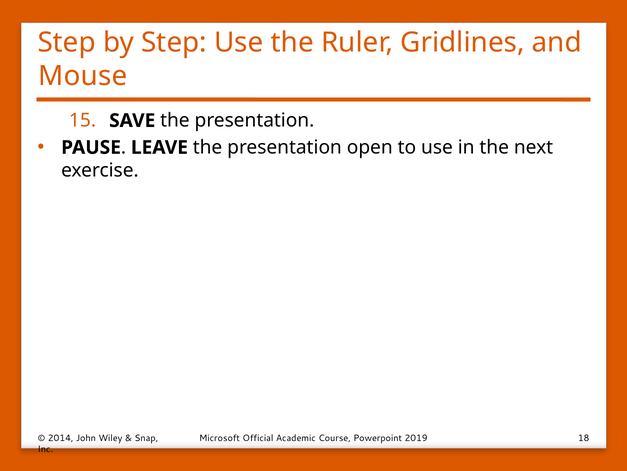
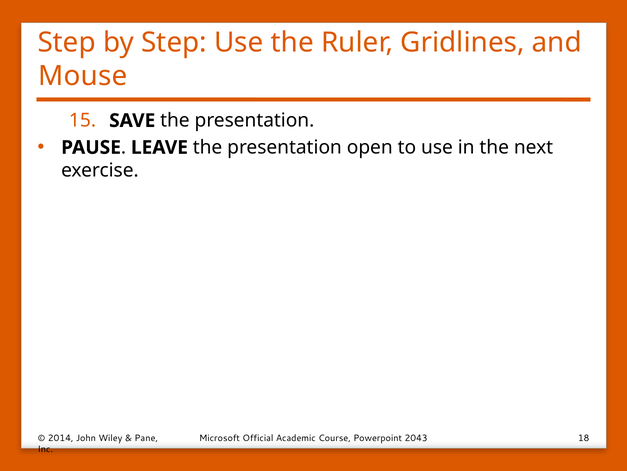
Snap: Snap -> Pane (146, 437)
2019: 2019 -> 2043 (416, 437)
